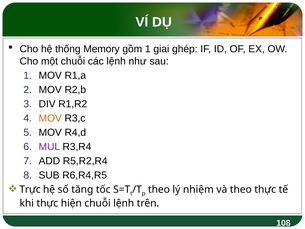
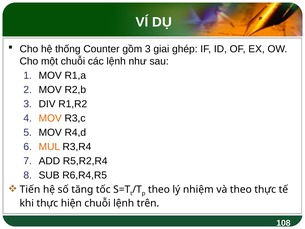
Memory: Memory -> Counter (101, 49)
gồm 1: 1 -> 3 (148, 49)
MUL colour: purple -> orange (49, 147)
Trực: Trực -> Tiến (30, 189)
